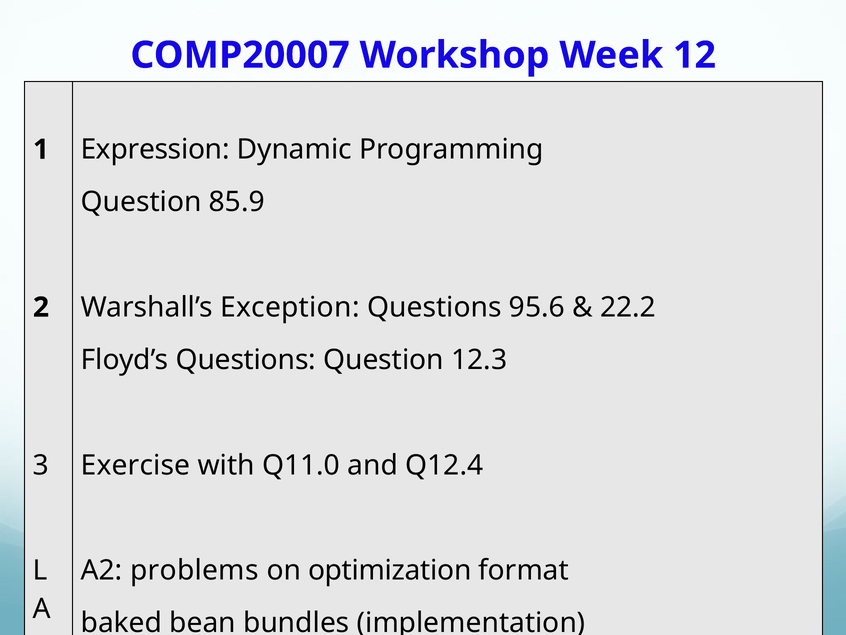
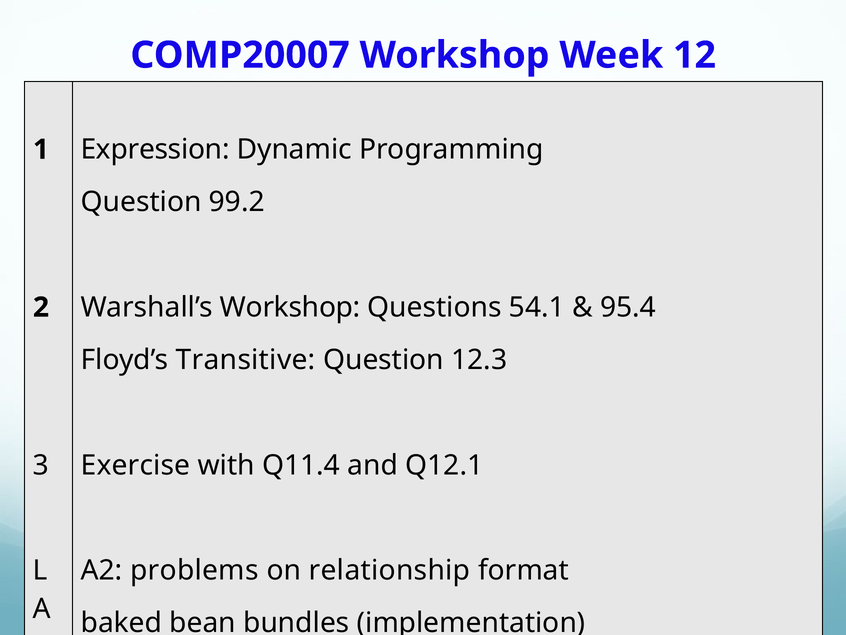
85.9: 85.9 -> 99.2 (237, 202)
Warshall’s Exception: Exception -> Workshop (290, 307)
95.6: 95.6 -> 54.1 (537, 307)
22.2: 22.2 -> 95.4 (628, 307)
Floyd’s Questions: Questions -> Transitive (246, 360)
Q11.0: Q11.0 -> Q11.4 (301, 465)
Q12.4: Q12.4 -> Q12.1 (444, 465)
optimization: optimization -> relationship (390, 570)
